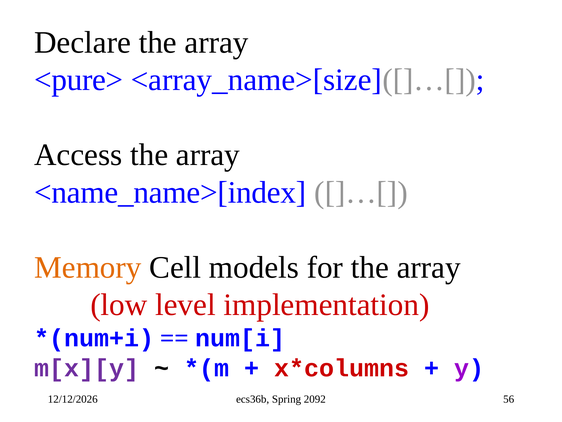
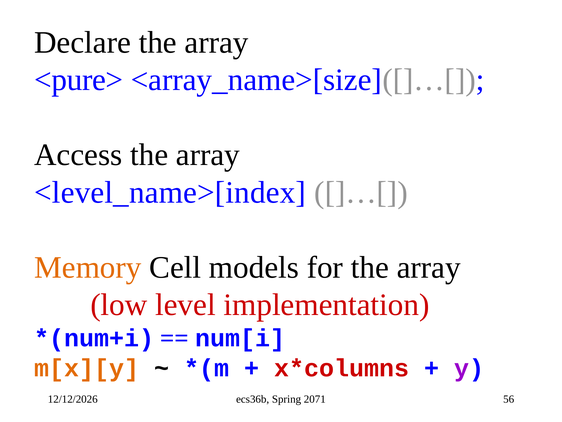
<name_name>[index: <name_name>[index -> <level_name>[index (170, 192)
m[x][y colour: purple -> orange (87, 368)
2092: 2092 -> 2071 (315, 399)
